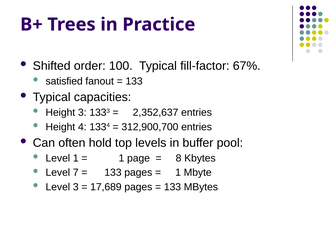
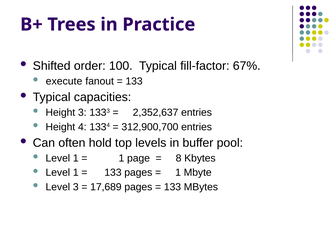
satisfied: satisfied -> execute (64, 81)
7: 7 -> 1 (76, 173)
